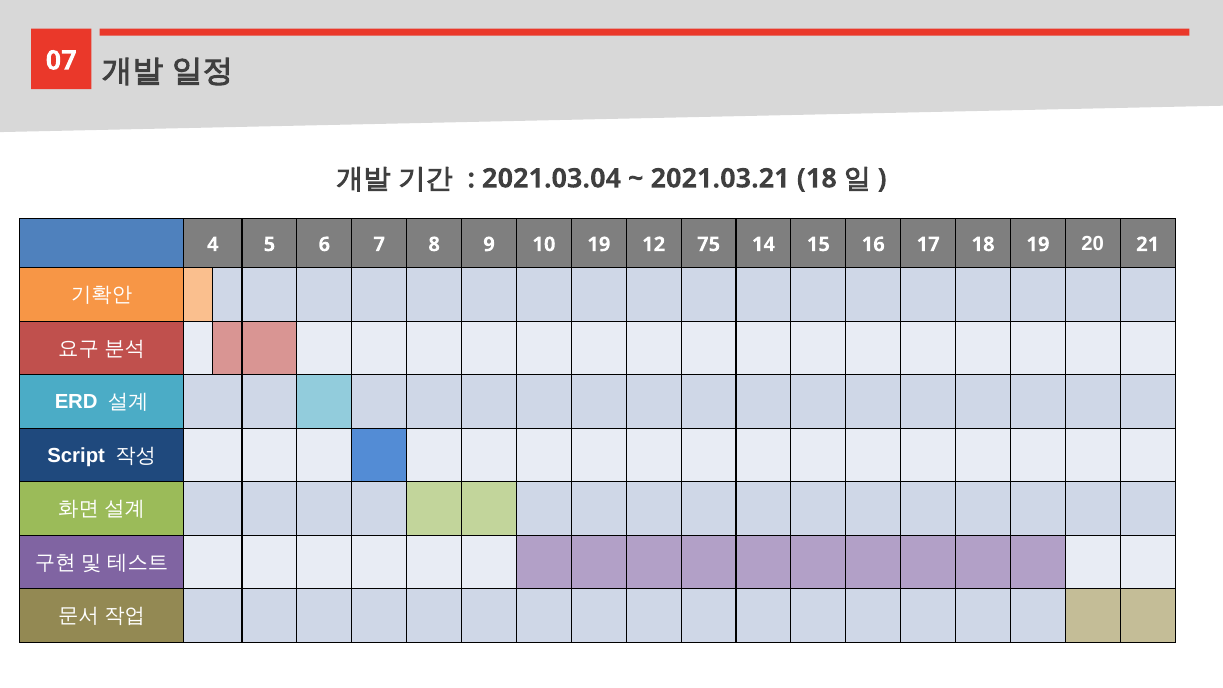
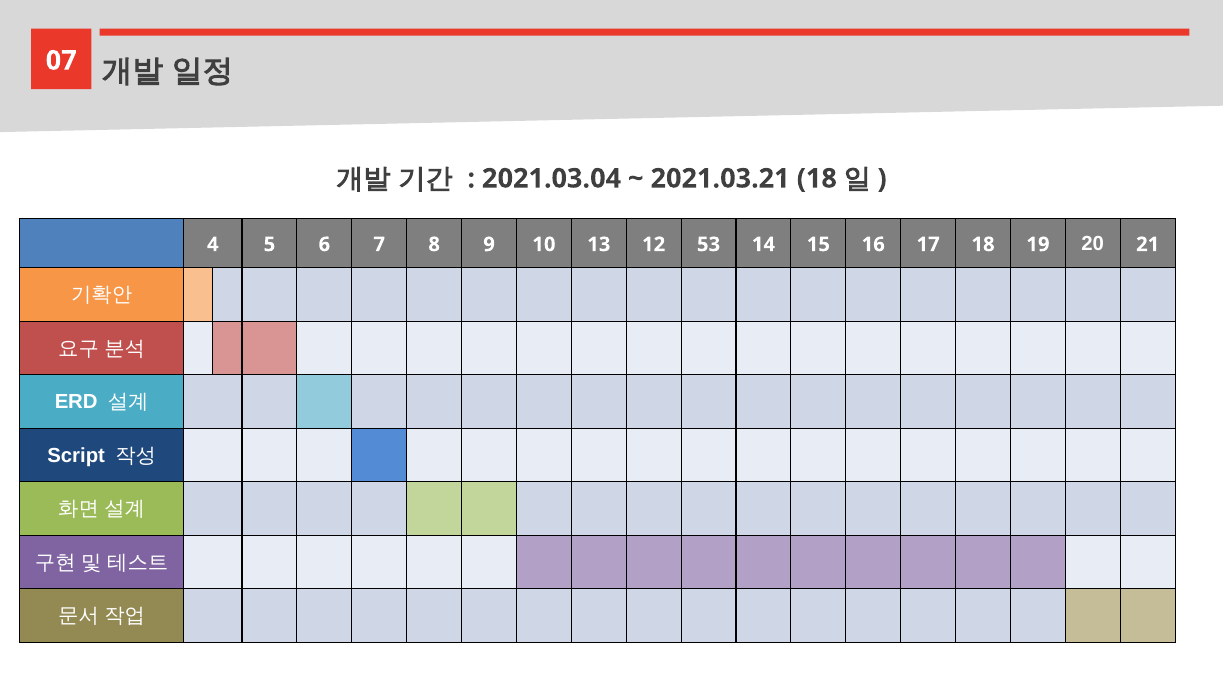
10 19: 19 -> 13 (599, 244)
75: 75 -> 53 (709, 244)
